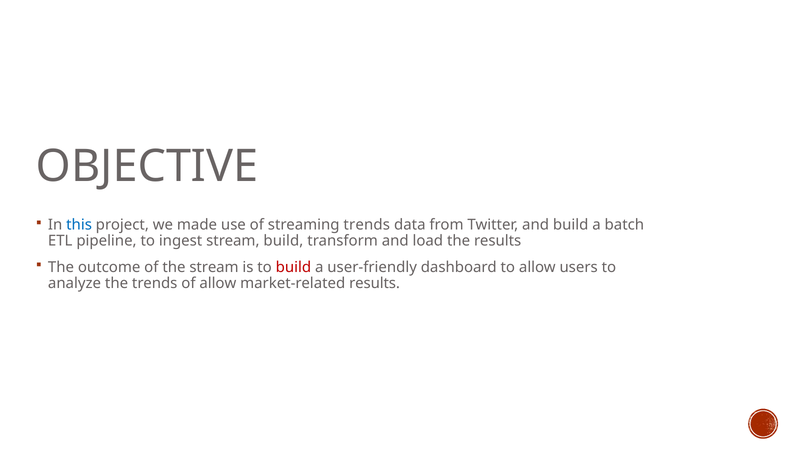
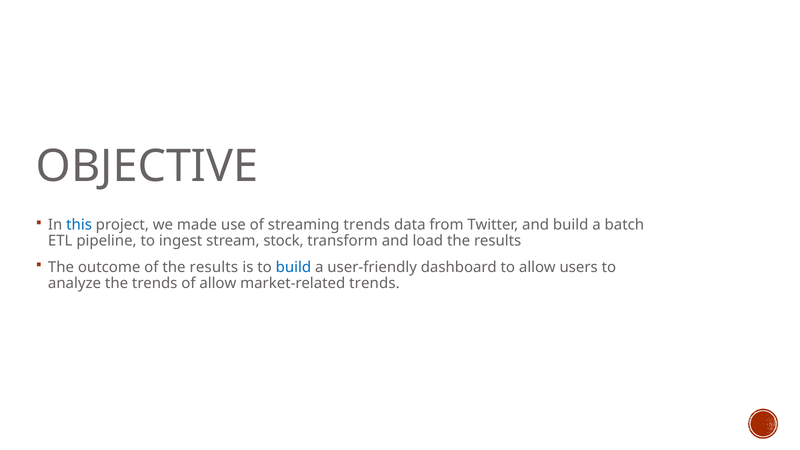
stream build: build -> stock (284, 241)
of the stream: stream -> results (214, 267)
build colour: red -> blue (293, 267)
market-related results: results -> trends (374, 283)
